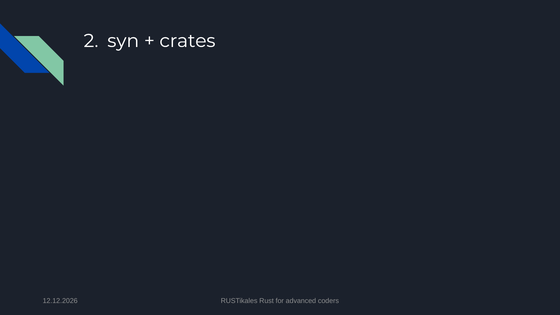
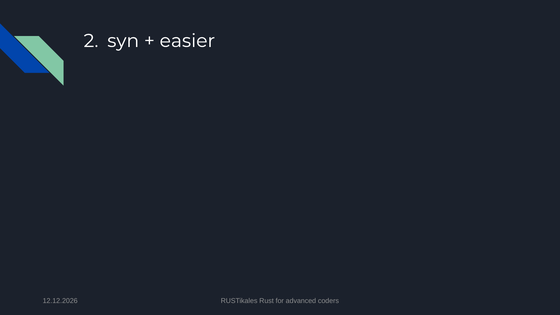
crates: crates -> easier (187, 41)
